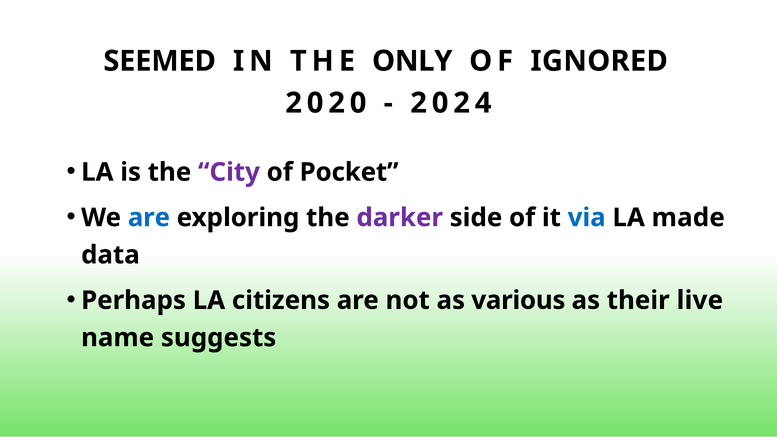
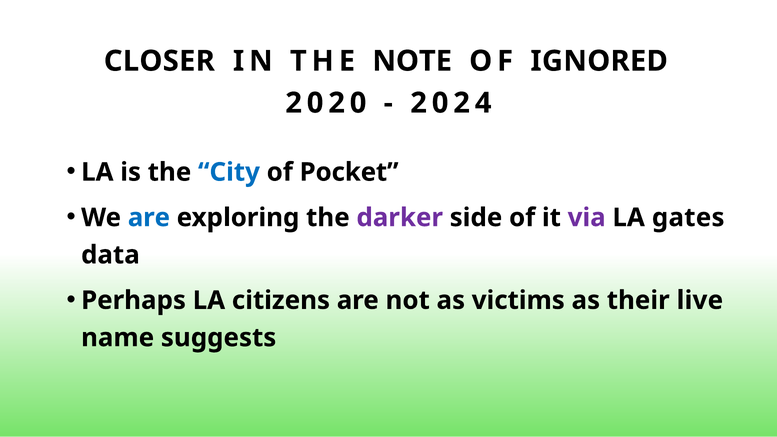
SEEMED: SEEMED -> CLOSER (159, 61)
ONLY: ONLY -> NOTE (412, 61)
City colour: purple -> blue (229, 172)
via colour: blue -> purple (587, 218)
made: made -> gates (688, 218)
various: various -> victims (518, 300)
